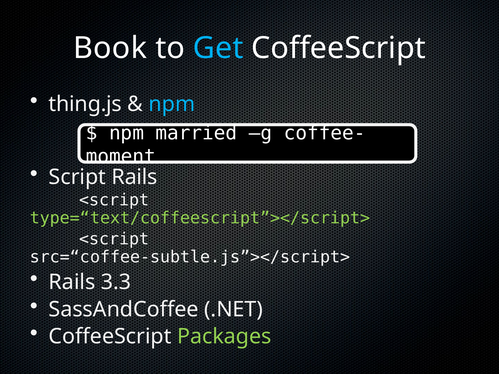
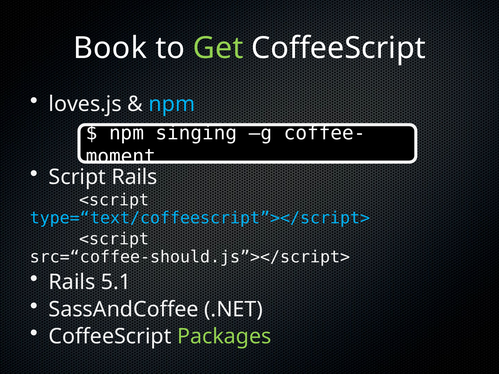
Get colour: light blue -> light green (218, 48)
thing.js: thing.js -> loves.js (85, 104)
married: married -> singing (196, 133)
type=“text/coffeescript”></script> colour: light green -> light blue (200, 218)
src=“coffee-subtle.js”></script>: src=“coffee-subtle.js”></script> -> src=“coffee-should.js”></script> (190, 257)
3.3: 3.3 -> 5.1 (116, 282)
